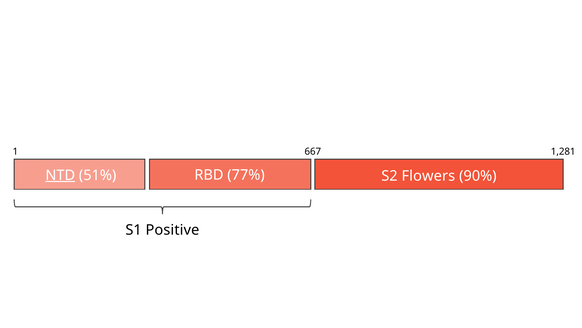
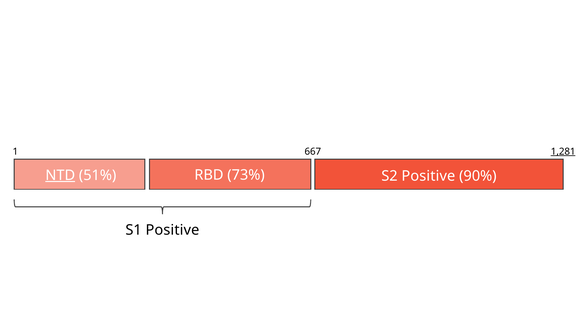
1,281 underline: none -> present (563, 151)
77%: 77% -> 73% (246, 175)
S2 Flowers: Flowers -> Positive (428, 176)
